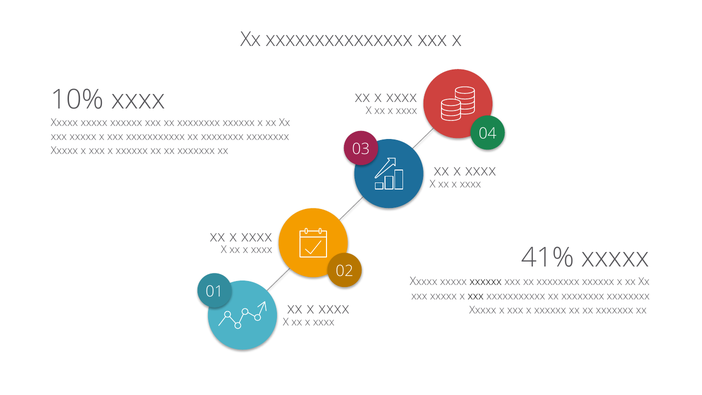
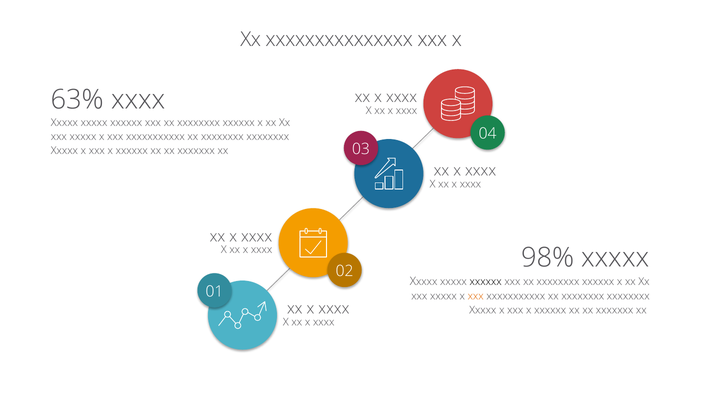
10%: 10% -> 63% (77, 100)
41%: 41% -> 98% (548, 258)
xxx colour: black -> orange (476, 296)
